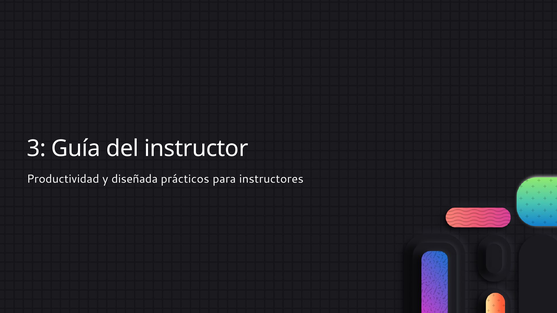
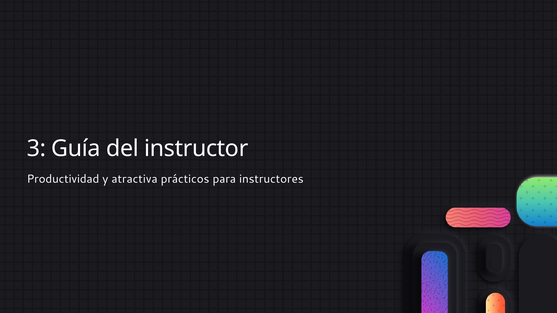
diseñada: diseñada -> atractiva (135, 179)
